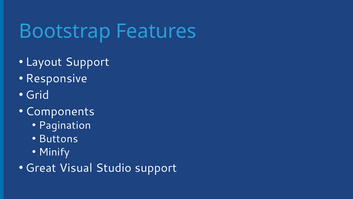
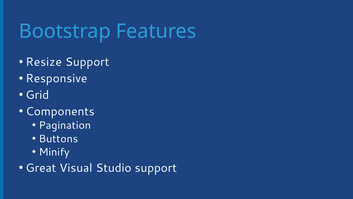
Layout: Layout -> Resize (44, 62)
